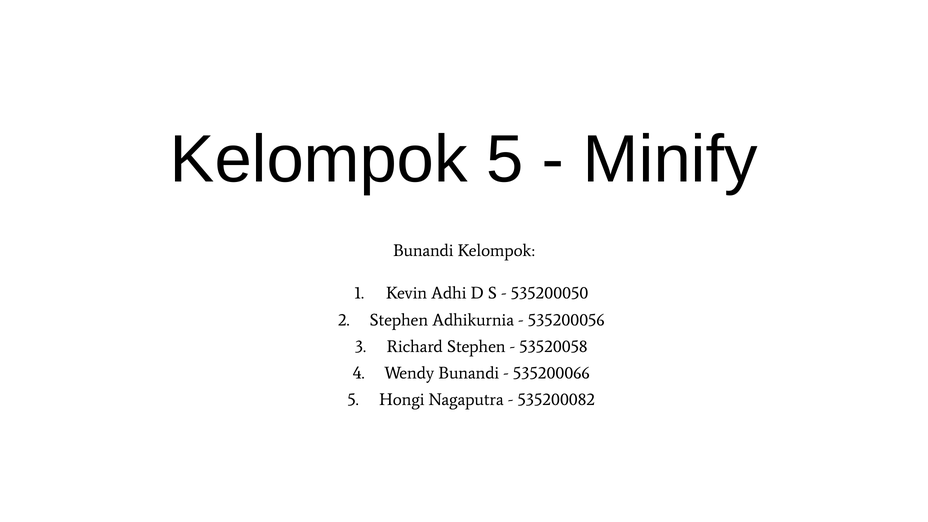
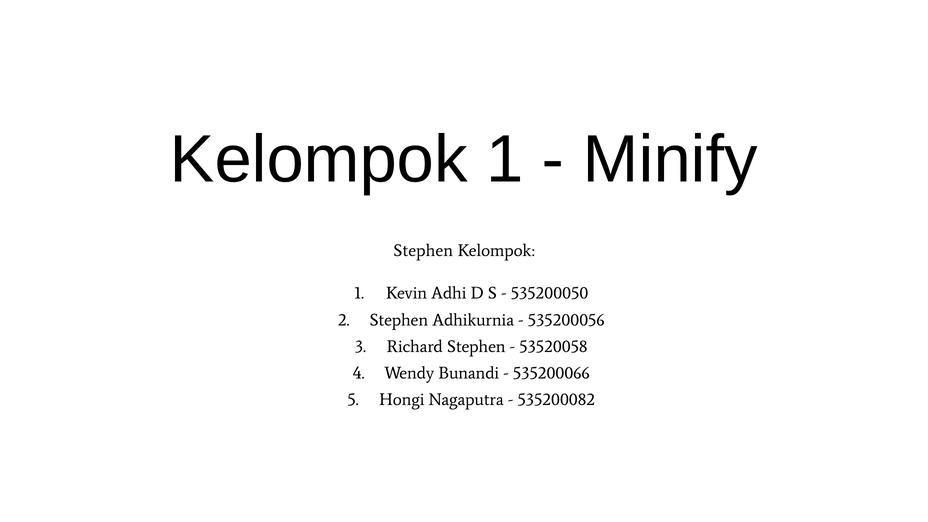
5: 5 -> 1 (505, 160)
Bunandi: Bunandi -> Stephen (423, 251)
